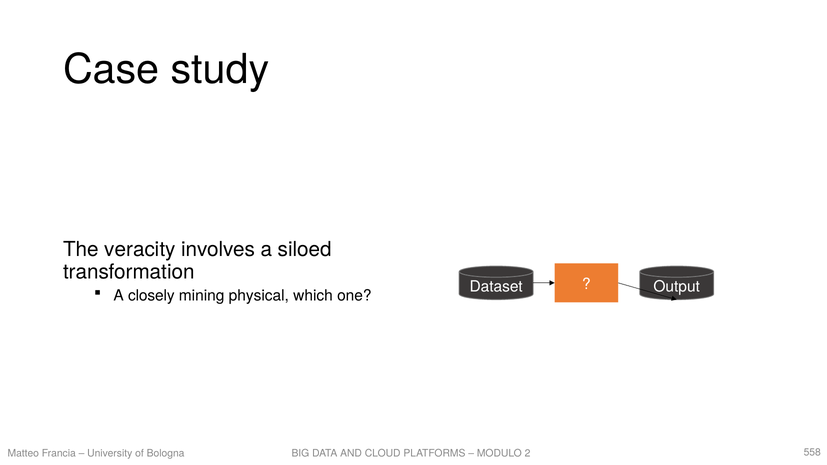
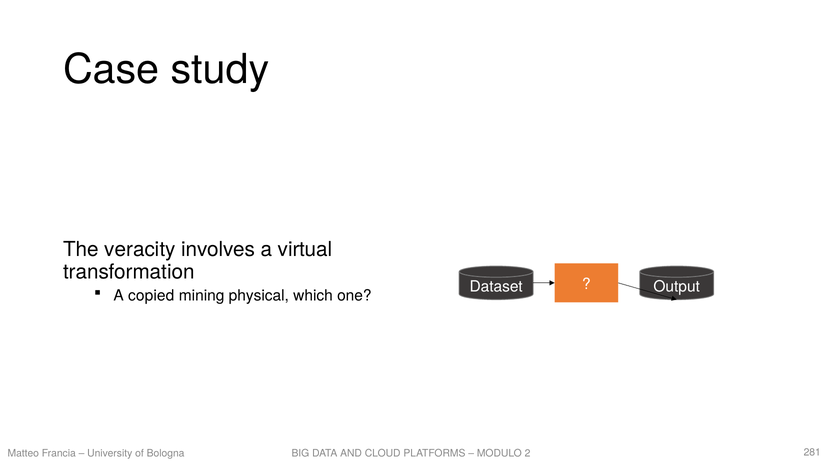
siloed: siloed -> virtual (305, 250)
closely: closely -> copied (151, 296)
558: 558 -> 281 (812, 452)
